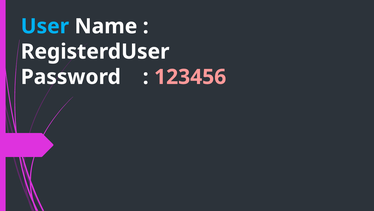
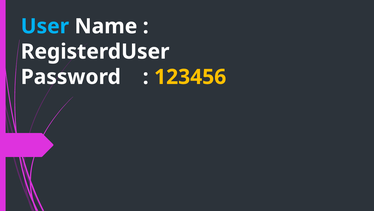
123456 colour: pink -> yellow (190, 77)
